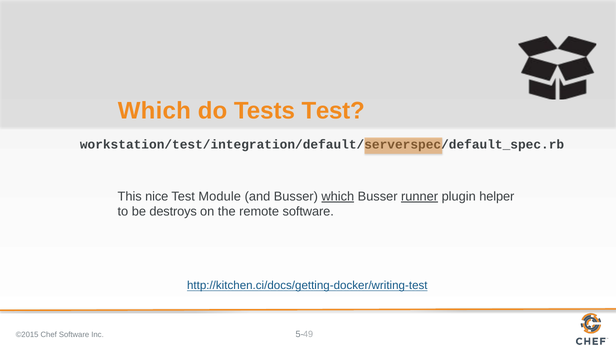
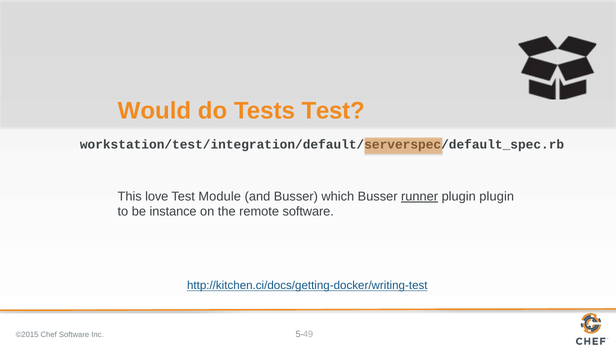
Which: Which -> Would (154, 111)
nice: nice -> love (157, 197)
which underline: present -> none (338, 197)
plugin helper: helper -> plugin (497, 197)
destroys: destroys -> instance (173, 212)
